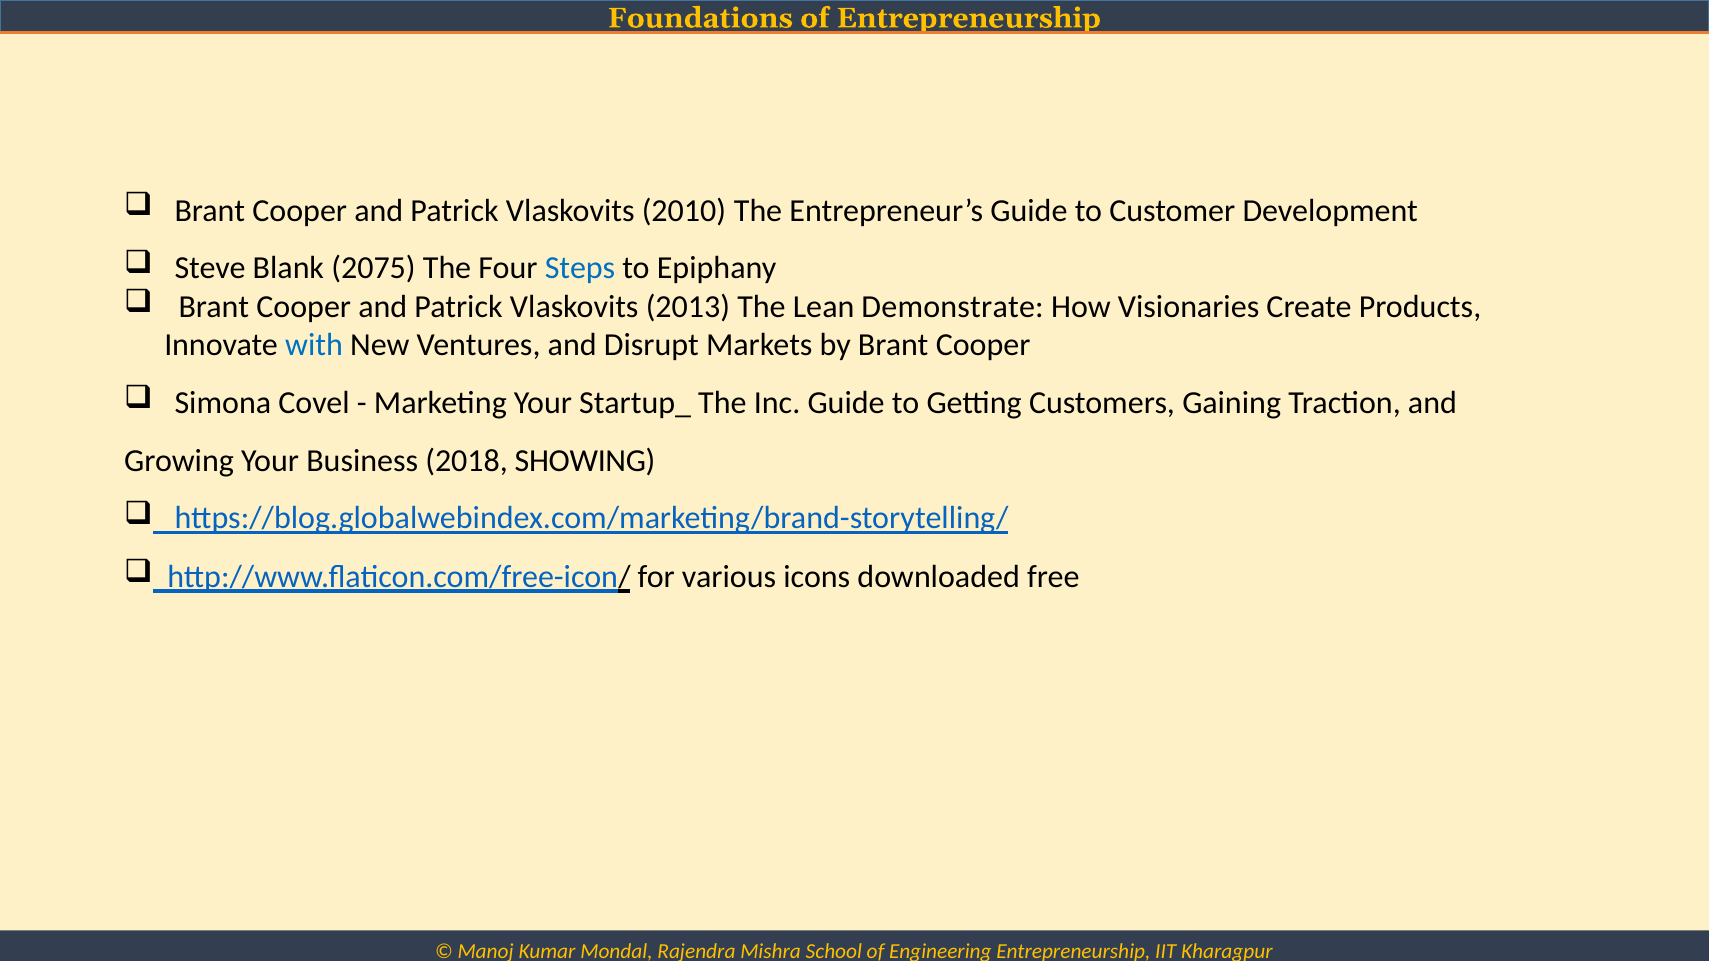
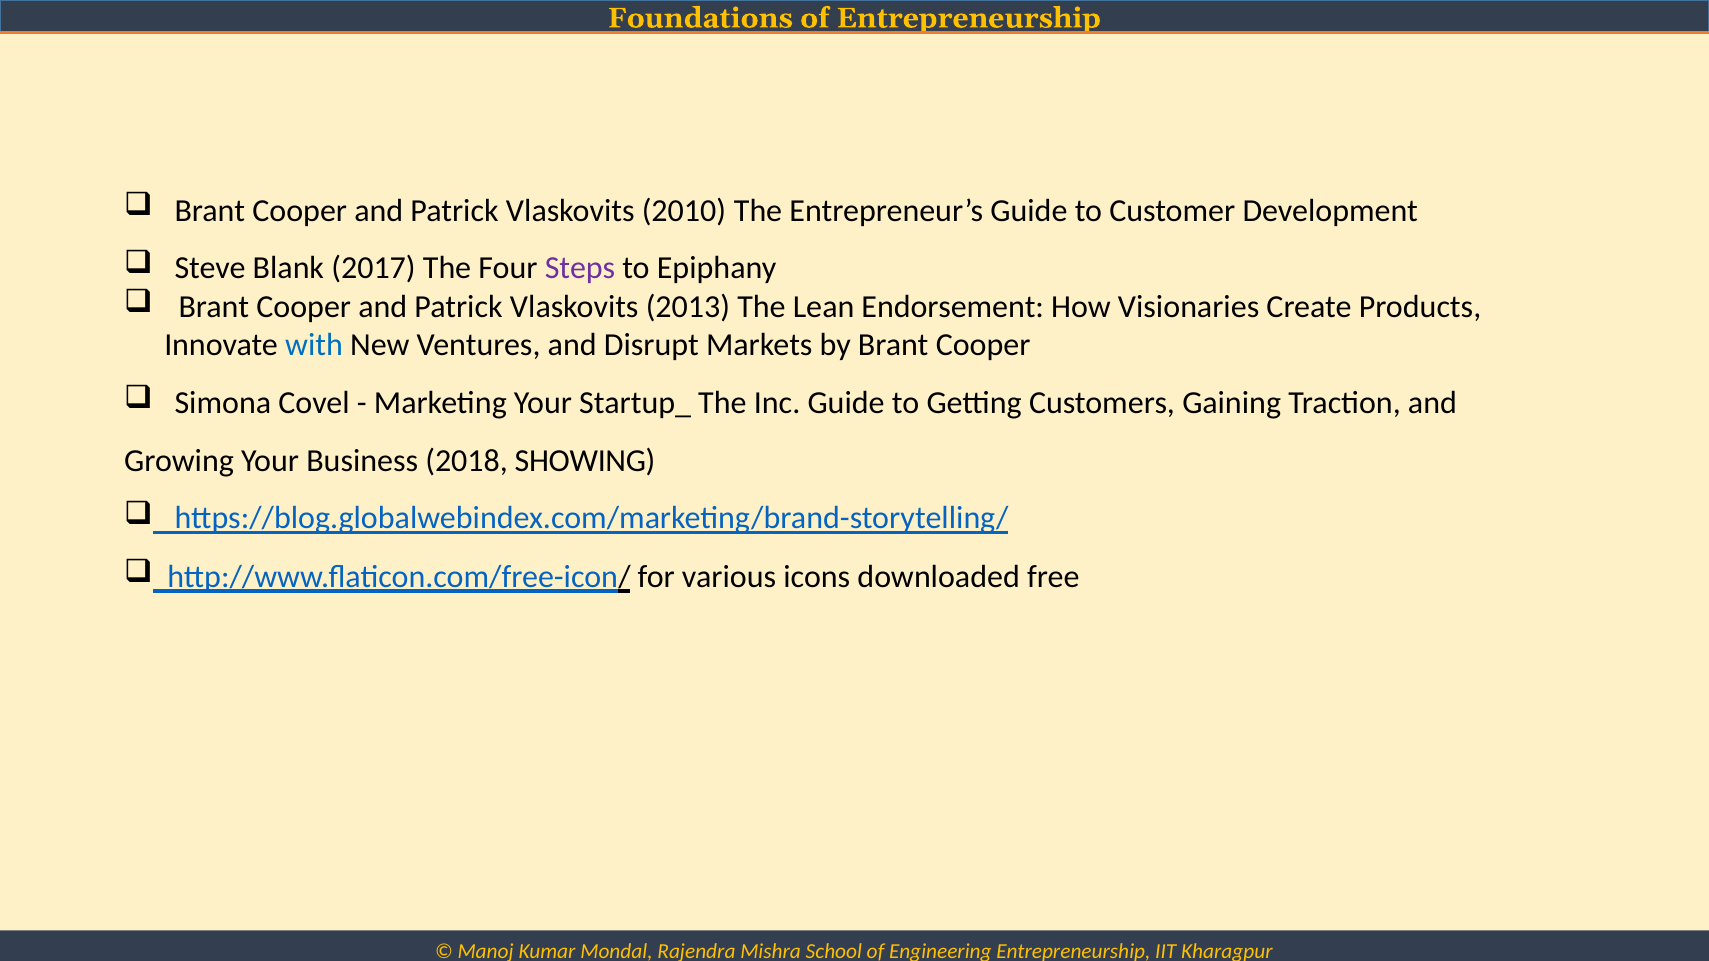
2075: 2075 -> 2017 (374, 268)
Steps colour: blue -> purple (580, 268)
Demonstrate: Demonstrate -> Endorsement (953, 307)
